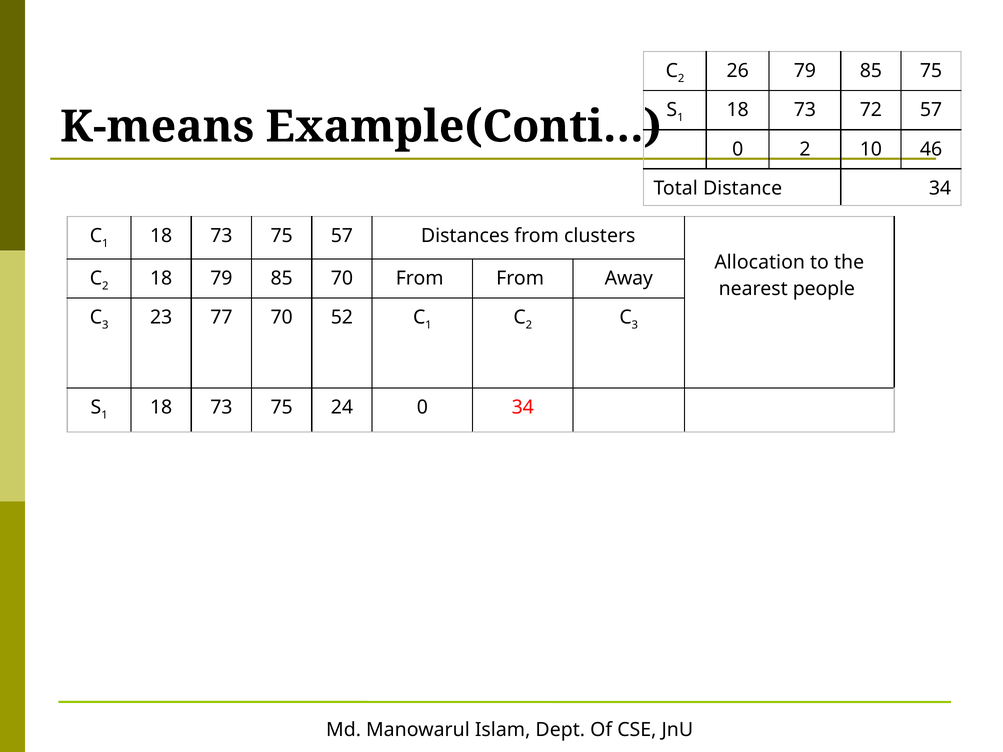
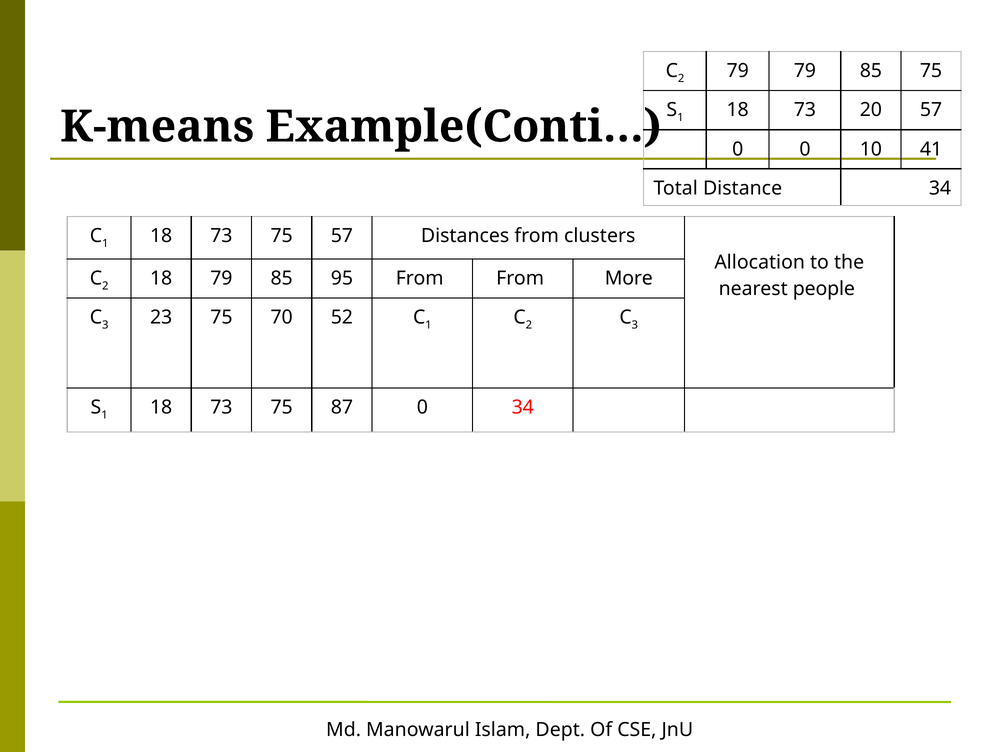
26: 26 -> 79 (738, 71)
72: 72 -> 20 (871, 110)
0 2: 2 -> 0 (805, 149)
46: 46 -> 41 (931, 149)
85 70: 70 -> 95 (342, 279)
Away: Away -> More (629, 279)
23 77: 77 -> 75 (221, 318)
24: 24 -> 87 (342, 407)
